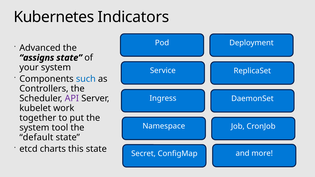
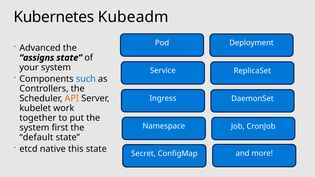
Indicators: Indicators -> Kubeadm (133, 17)
API colour: purple -> orange (72, 99)
tool: tool -> first (60, 128)
charts: charts -> native (53, 149)
